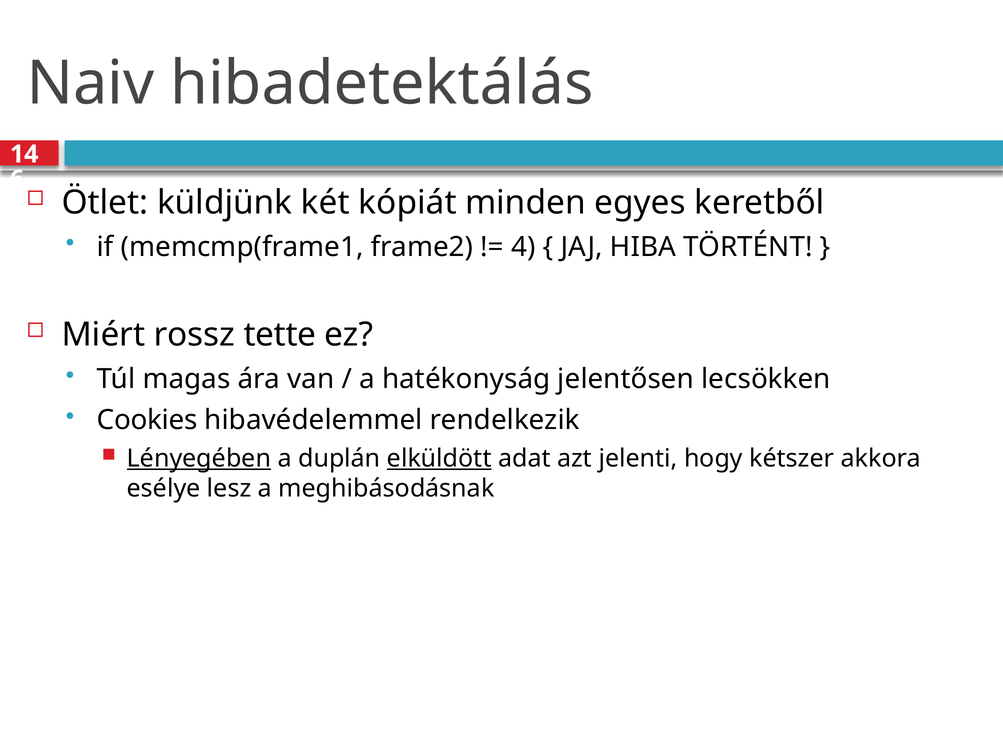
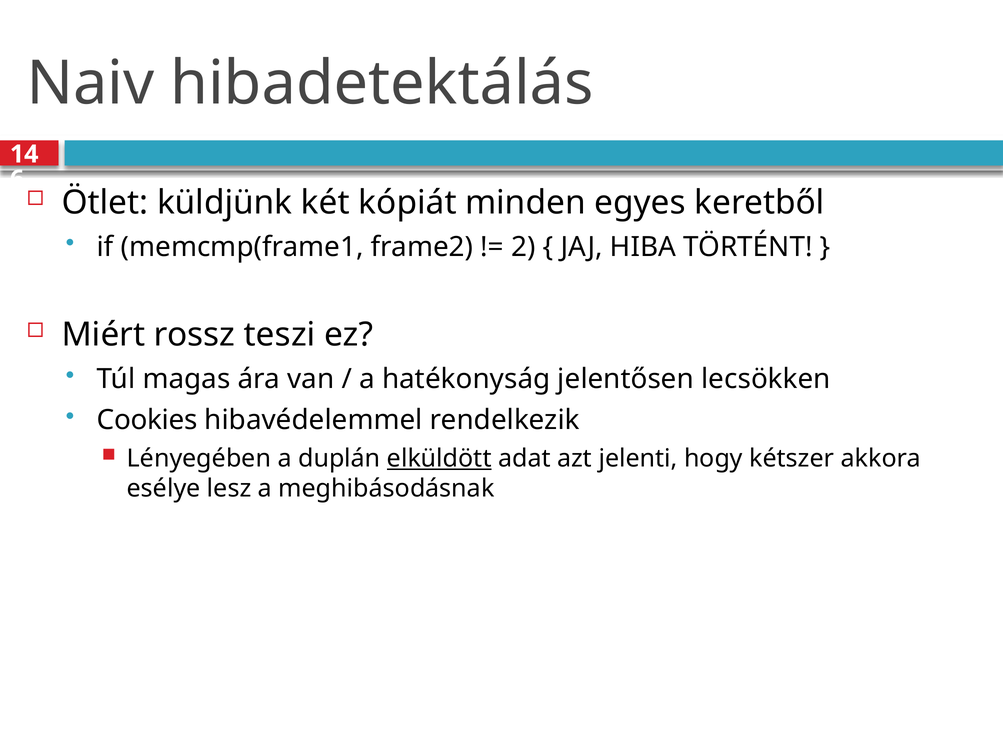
4: 4 -> 2 (523, 247)
tette: tette -> teszi (280, 335)
Lényegében underline: present -> none (199, 459)
